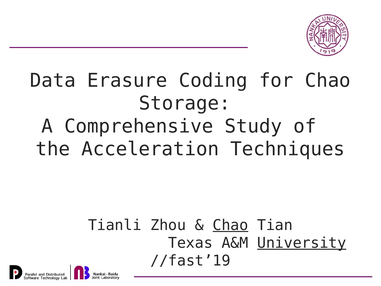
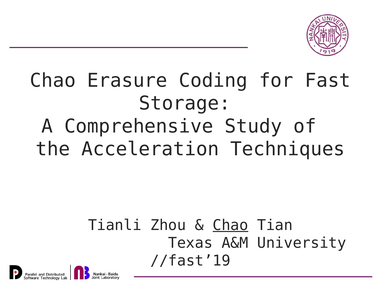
Data: Data -> Chao (53, 80)
for Chao: Chao -> Fast (328, 80)
University underline: present -> none (302, 243)
